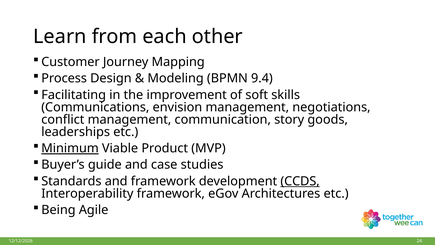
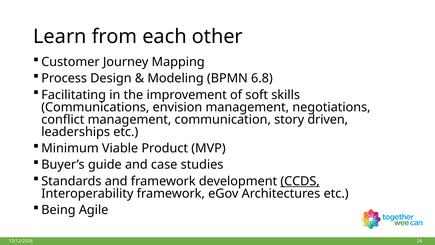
9.4: 9.4 -> 6.8 (262, 78)
goods: goods -> driven (328, 119)
Minimum underline: present -> none (70, 148)
